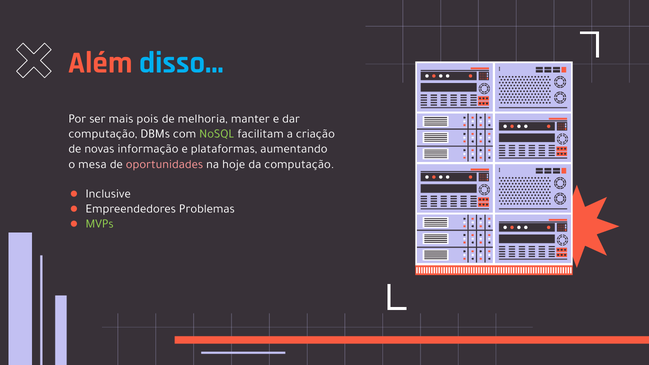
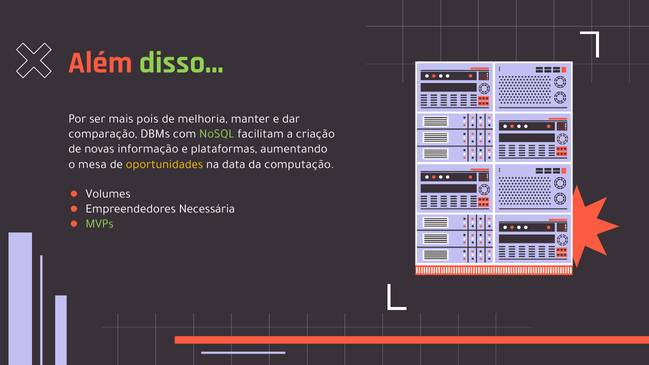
disso… colour: light blue -> light green (182, 63)
computação: computação -> comparação (103, 134)
oportunidades colour: pink -> yellow (165, 164)
hoje: hoje -> data (234, 164)
Inclusive: Inclusive -> Volumes (108, 194)
Problemas: Problemas -> Necessária (207, 209)
